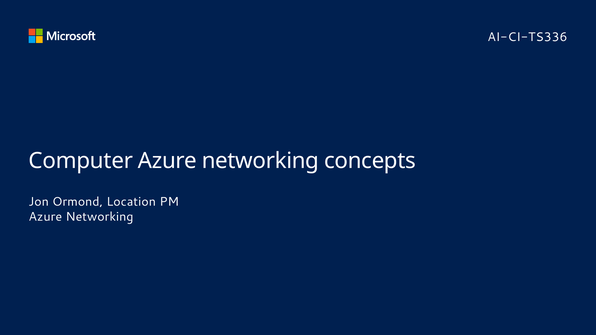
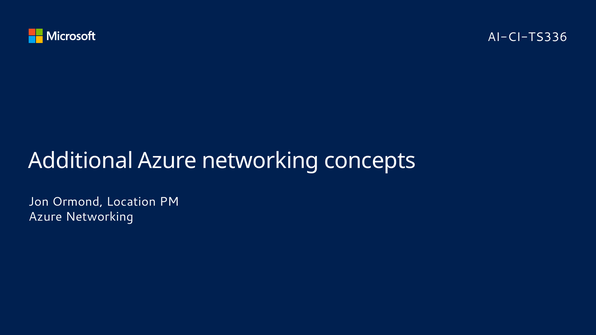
Computer: Computer -> Additional (81, 161)
